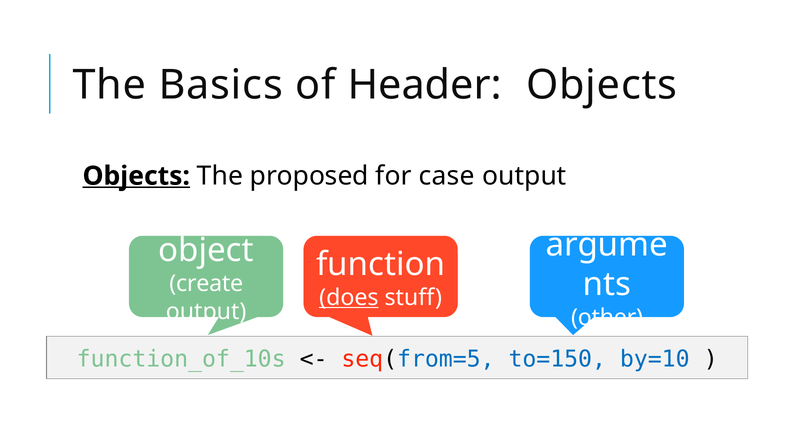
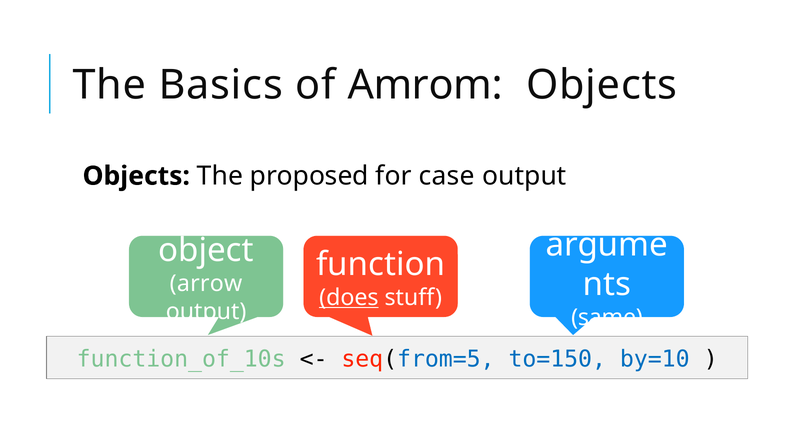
Header: Header -> Amrom (425, 85)
Objects underline: present -> none (136, 176)
create: create -> arrow (206, 284)
other: other -> same (607, 318)
